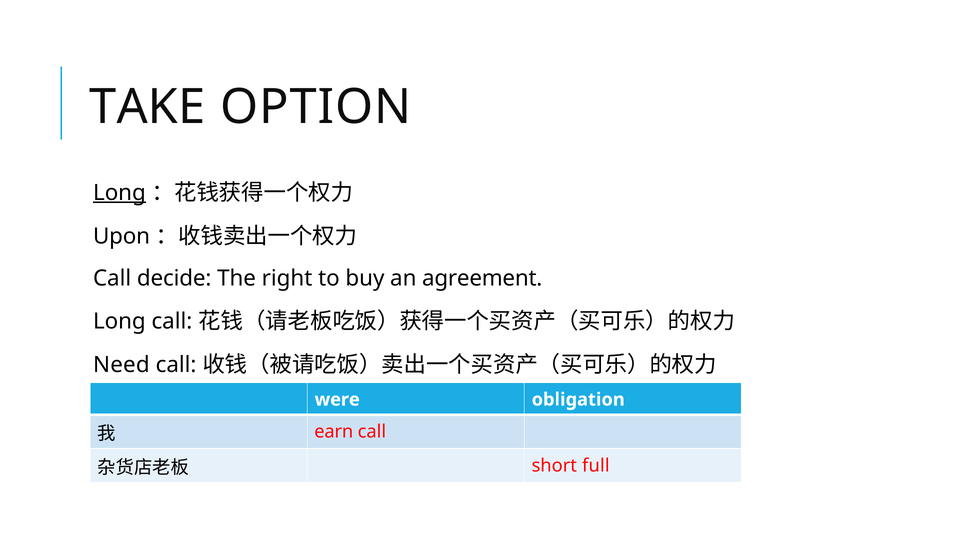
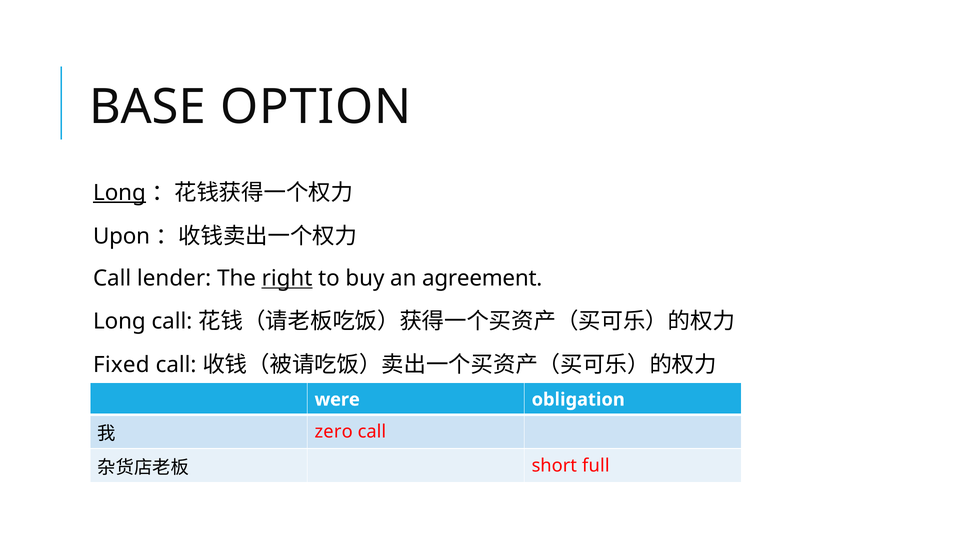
TAKE: TAKE -> BASE (148, 107)
decide: decide -> lender (174, 278)
right underline: none -> present (287, 278)
Need: Need -> Fixed (121, 365)
earn: earn -> zero (334, 432)
